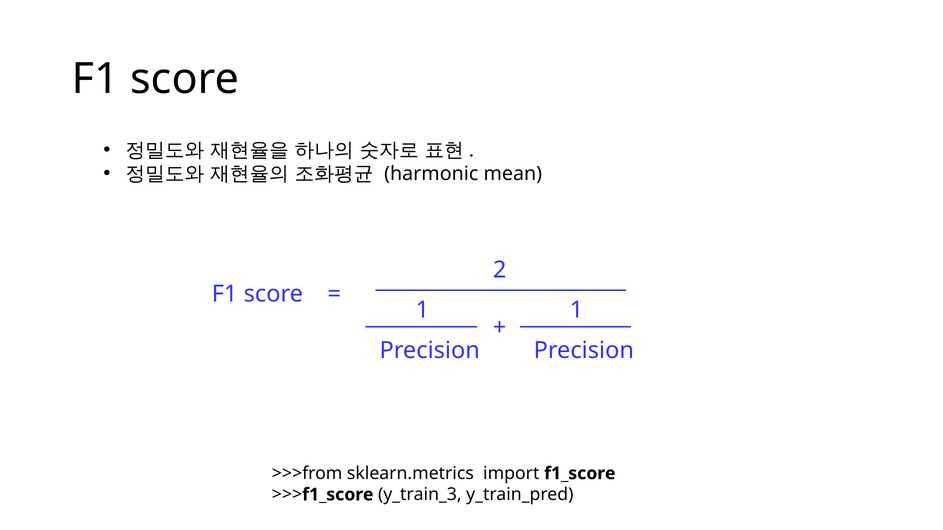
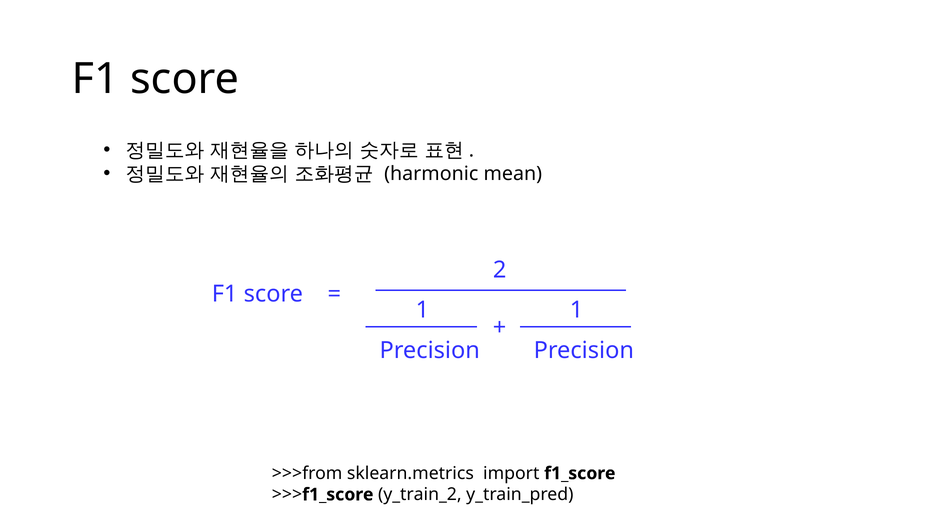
y_train_3: y_train_3 -> y_train_2 (420, 495)
